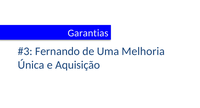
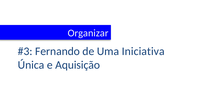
Garantias: Garantias -> Organizar (88, 33)
Melhoria: Melhoria -> Iniciativa (143, 51)
